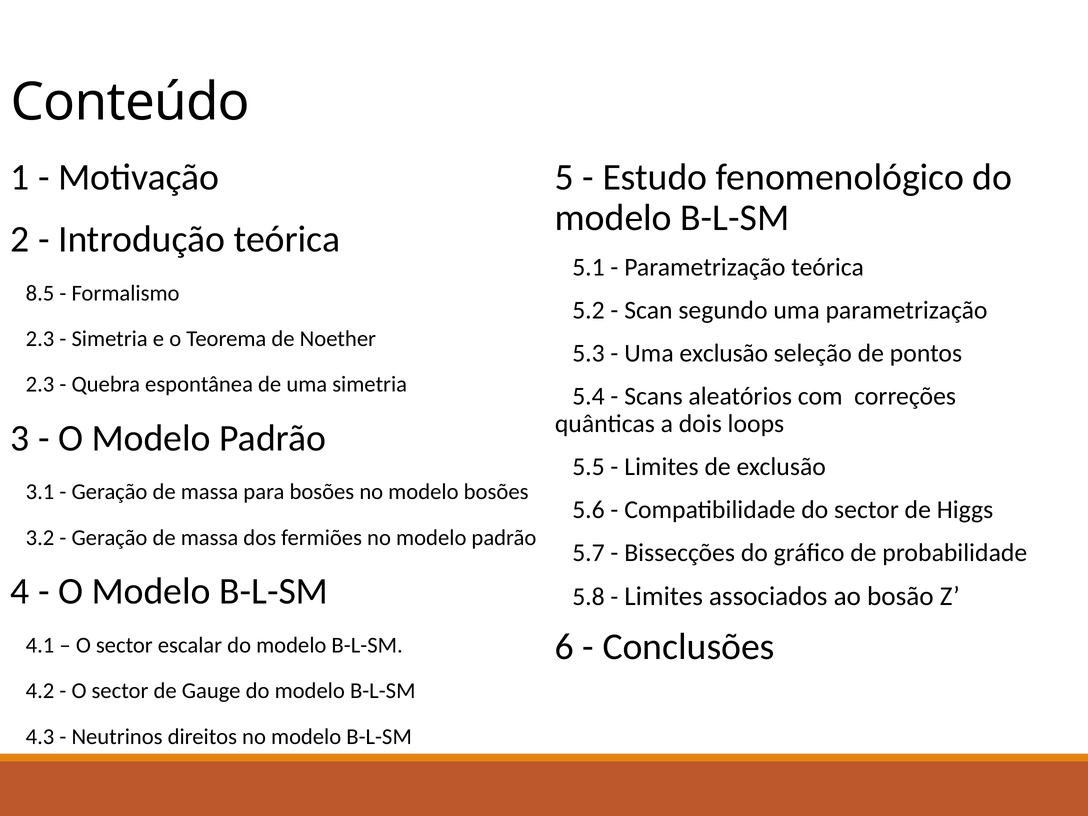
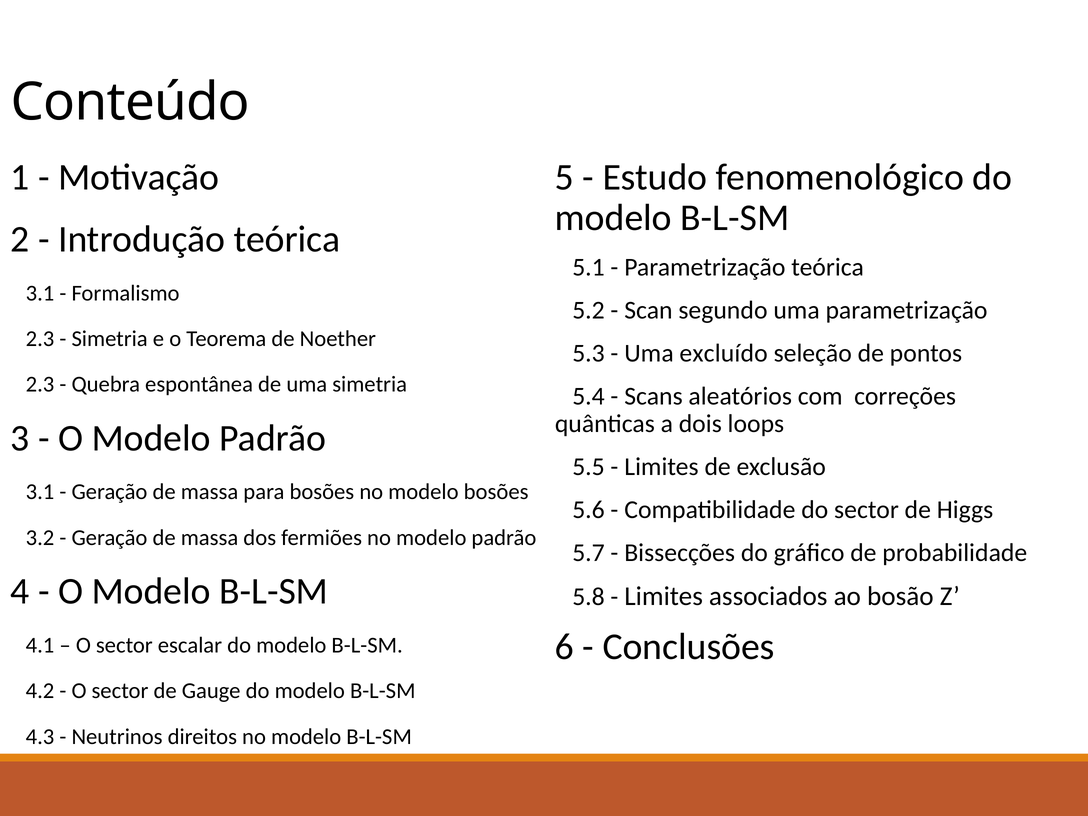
8.5: 8.5 -> 3.1 (40, 293)
Uma exclusão: exclusão -> excluído (724, 353)
